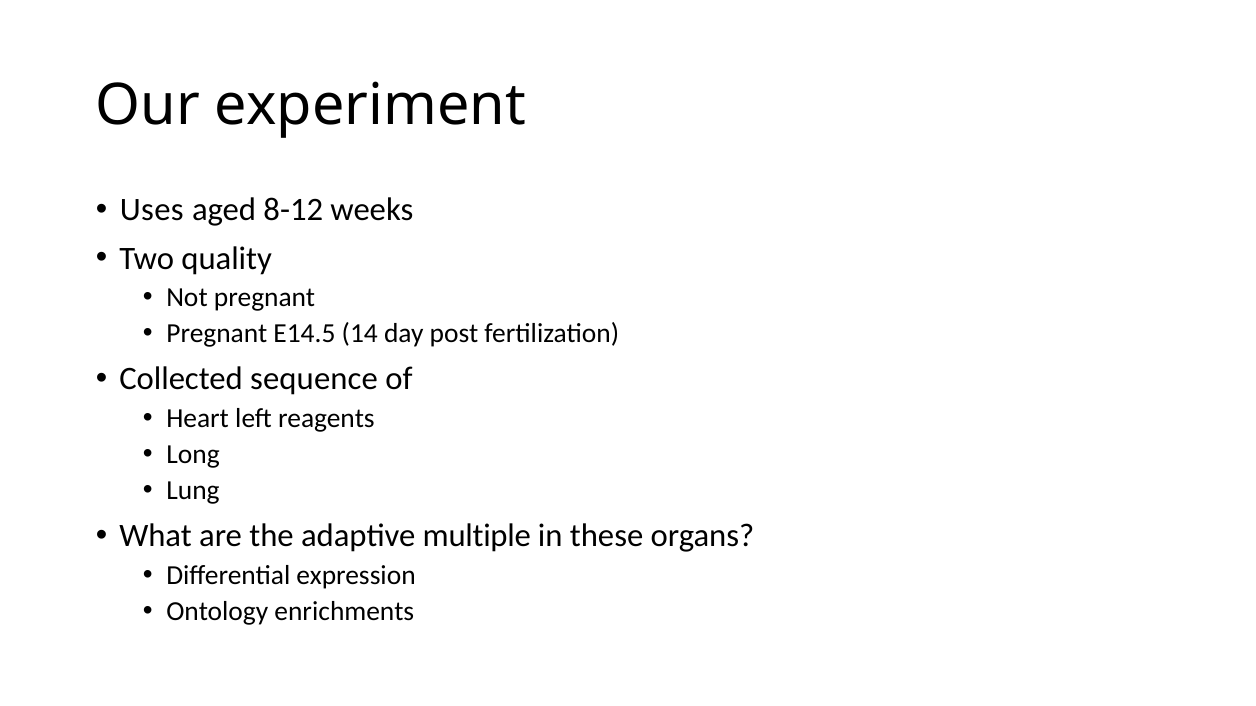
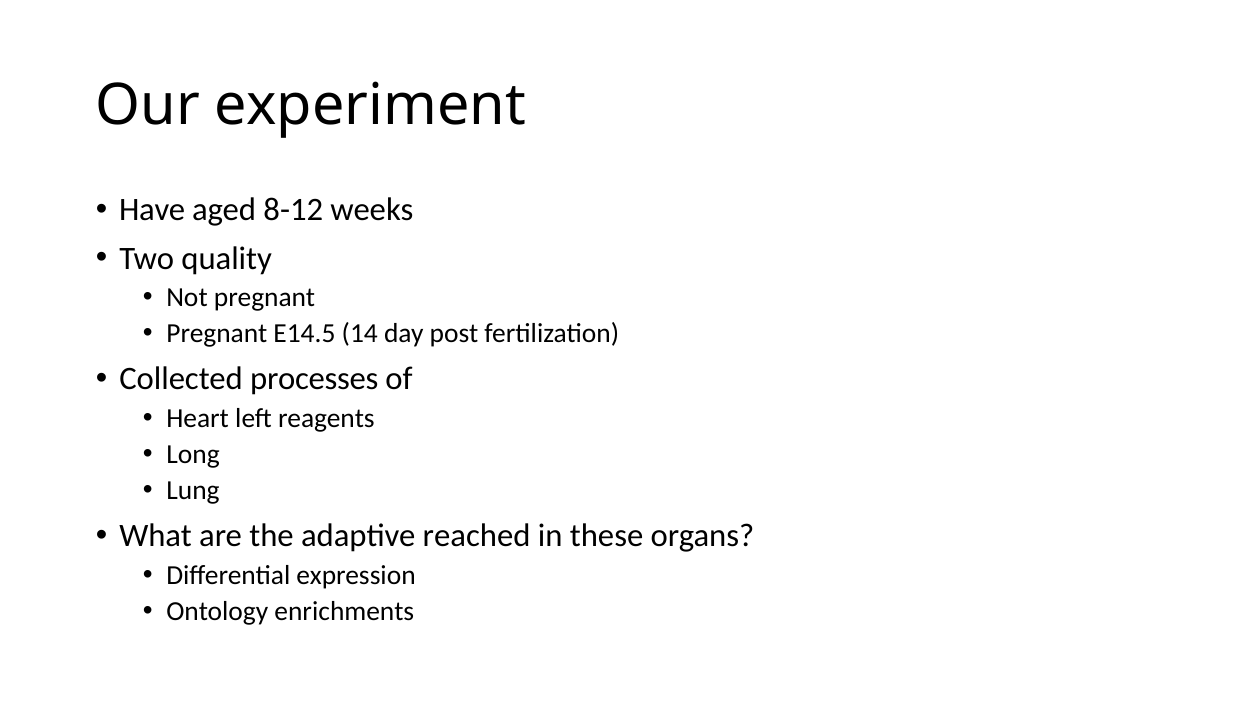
Uses: Uses -> Have (152, 210)
sequence: sequence -> processes (314, 379)
multiple: multiple -> reached (477, 536)
